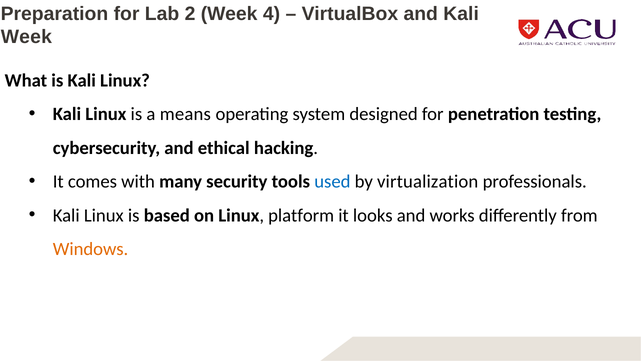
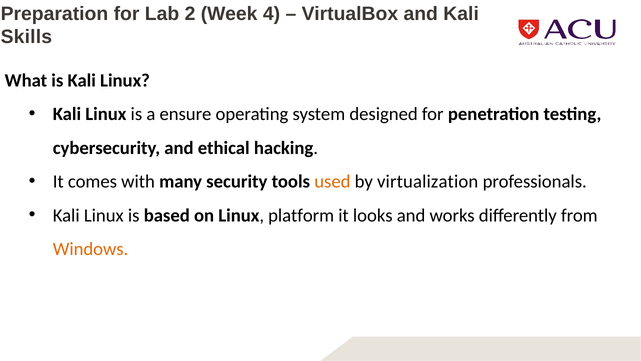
Week: Week -> Skills (26, 37)
means: means -> ensure (185, 114)
used colour: blue -> orange (332, 181)
